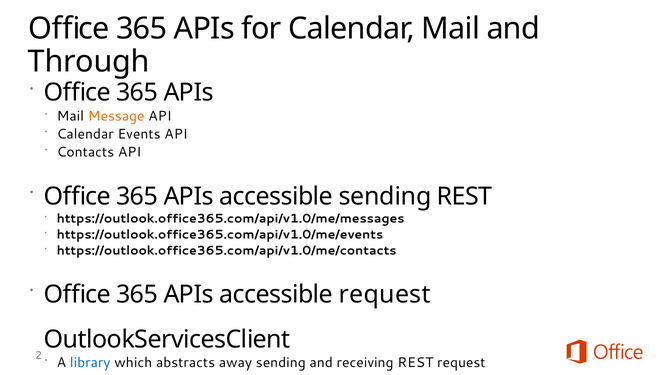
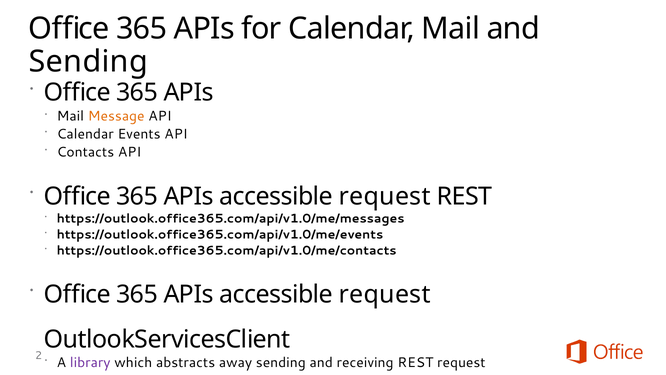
Through: Through -> Sending (88, 62)
sending: sending -> request (385, 196)
library colour: blue -> purple (90, 362)
